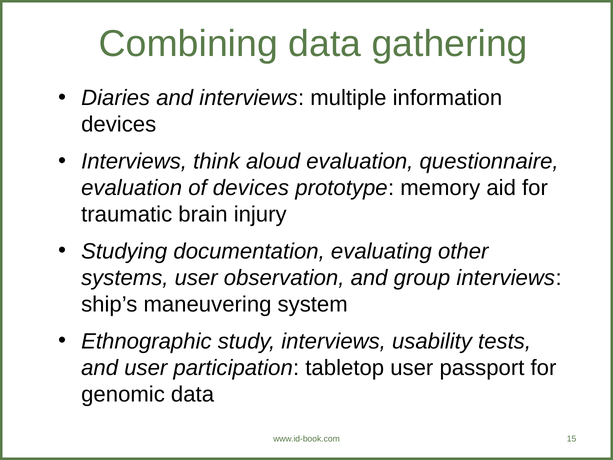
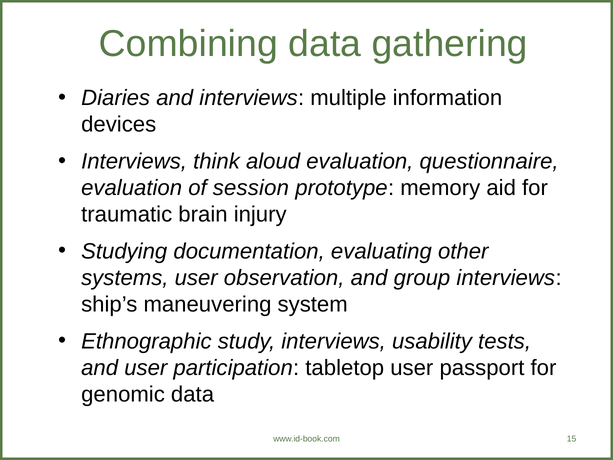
of devices: devices -> session (251, 188)
